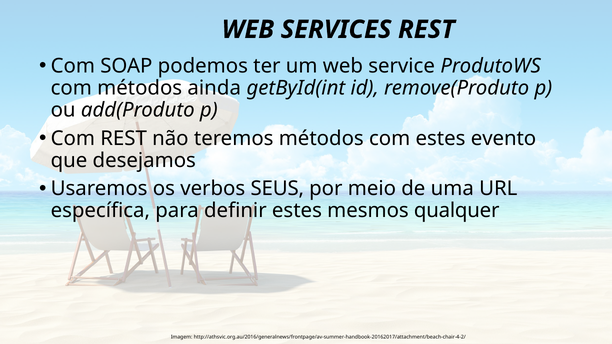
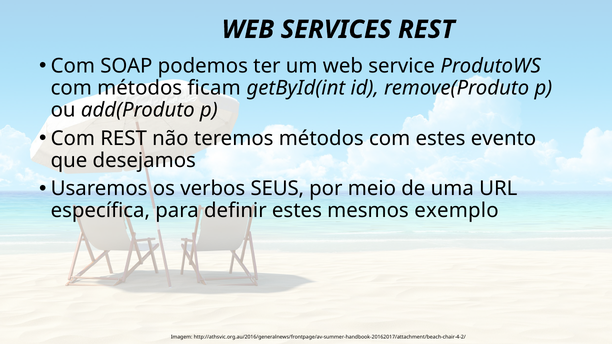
ainda: ainda -> ficam (214, 88)
qualquer: qualquer -> exemplo (456, 211)
